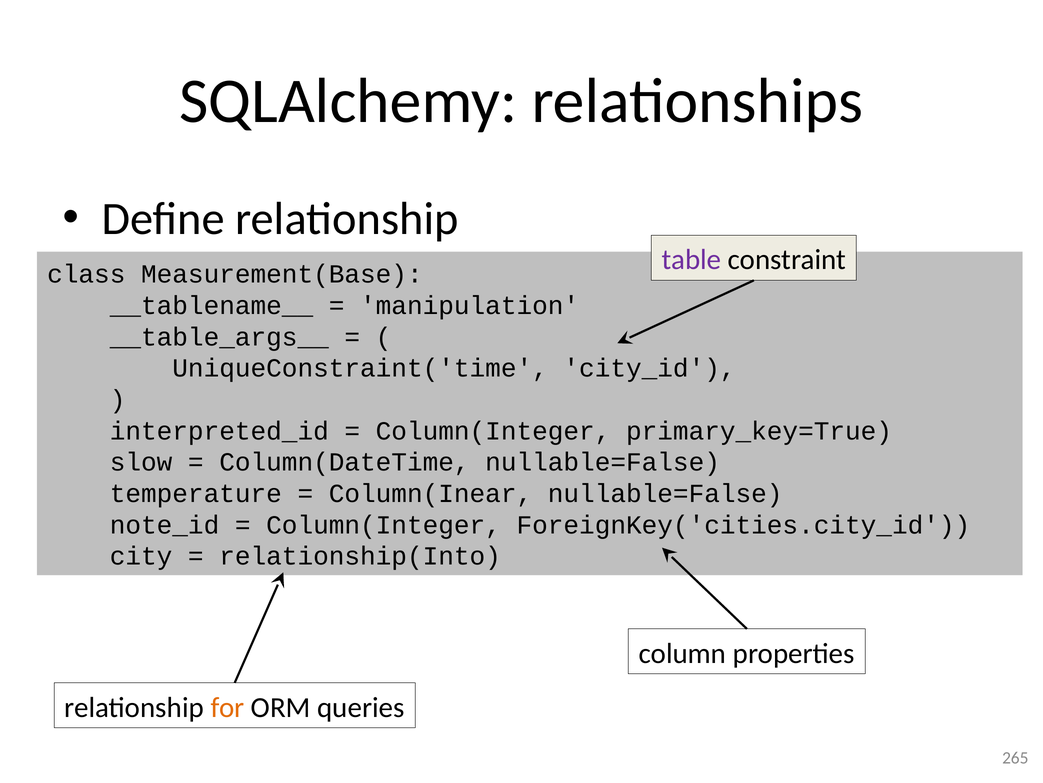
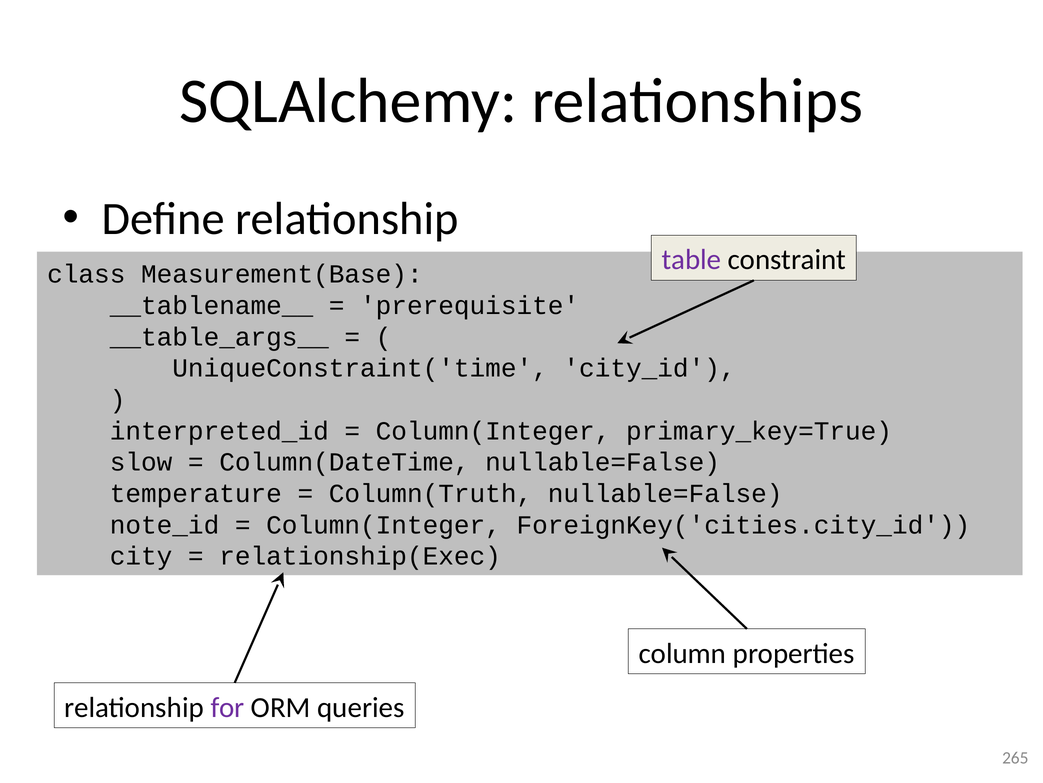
manipulation: manipulation -> prerequisite (470, 305)
Column(Inear: Column(Inear -> Column(Truth (430, 493)
relationship(Into: relationship(Into -> relationship(Exec (360, 556)
for colour: orange -> purple (228, 707)
